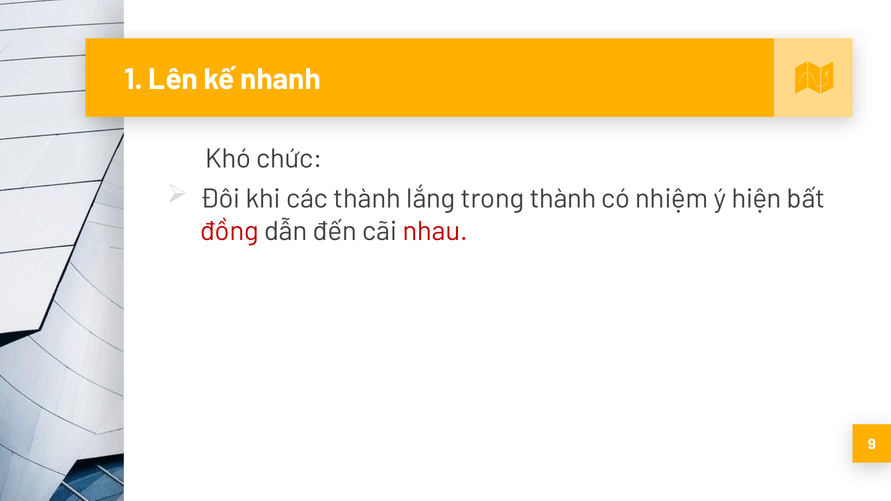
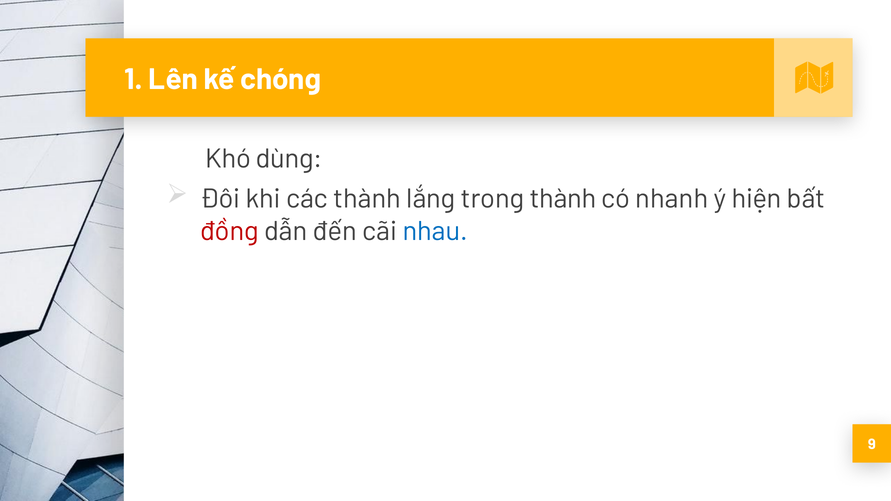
nhanh: nhanh -> chóng (281, 80)
chức: chức -> dùng (289, 159)
nhiệm: nhiệm -> nhanh (672, 199)
nhau colour: red -> blue (435, 231)
